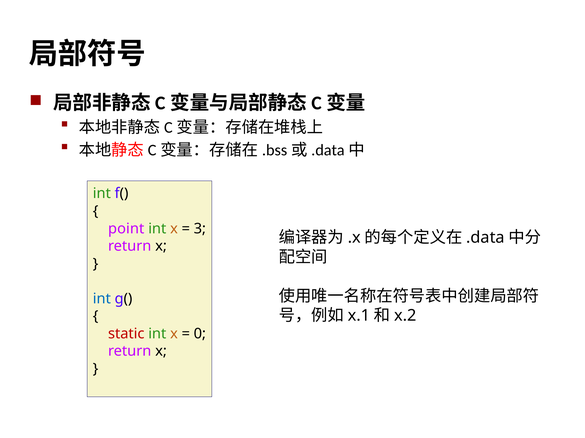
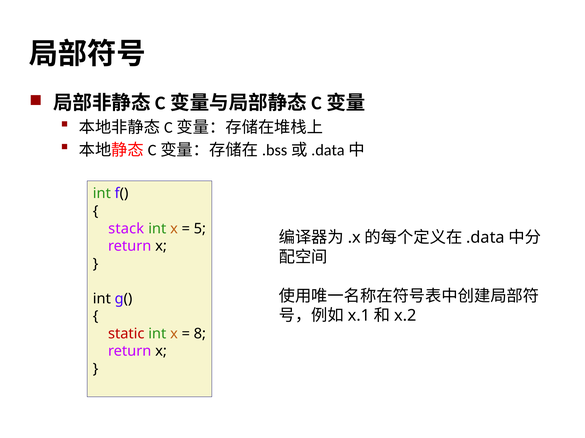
point: point -> stack (126, 229)
3: 3 -> 5 (200, 229)
int colour: blue -> black (102, 299)
0: 0 -> 8 (200, 334)
